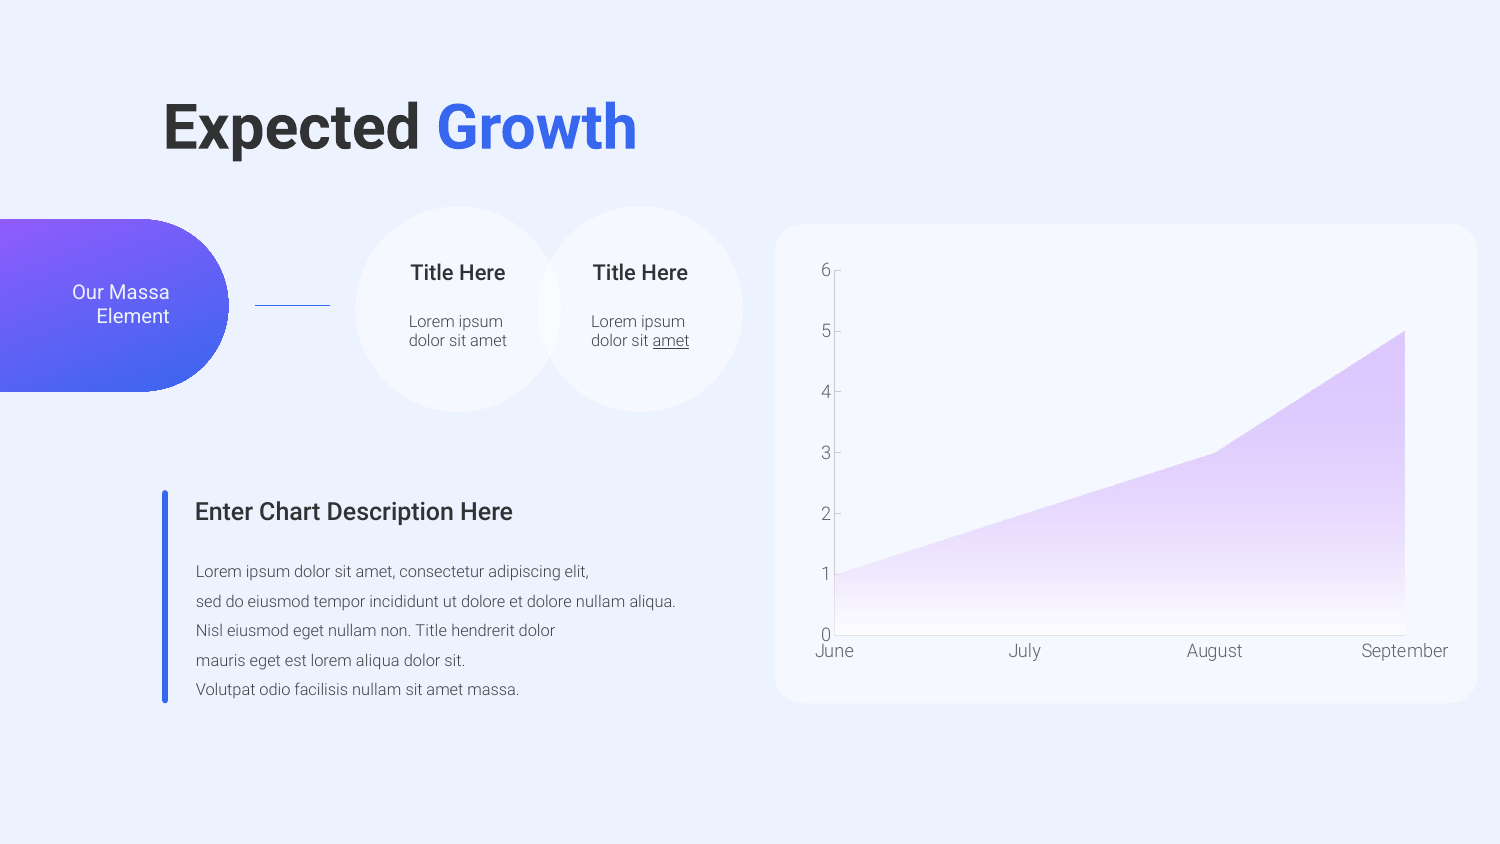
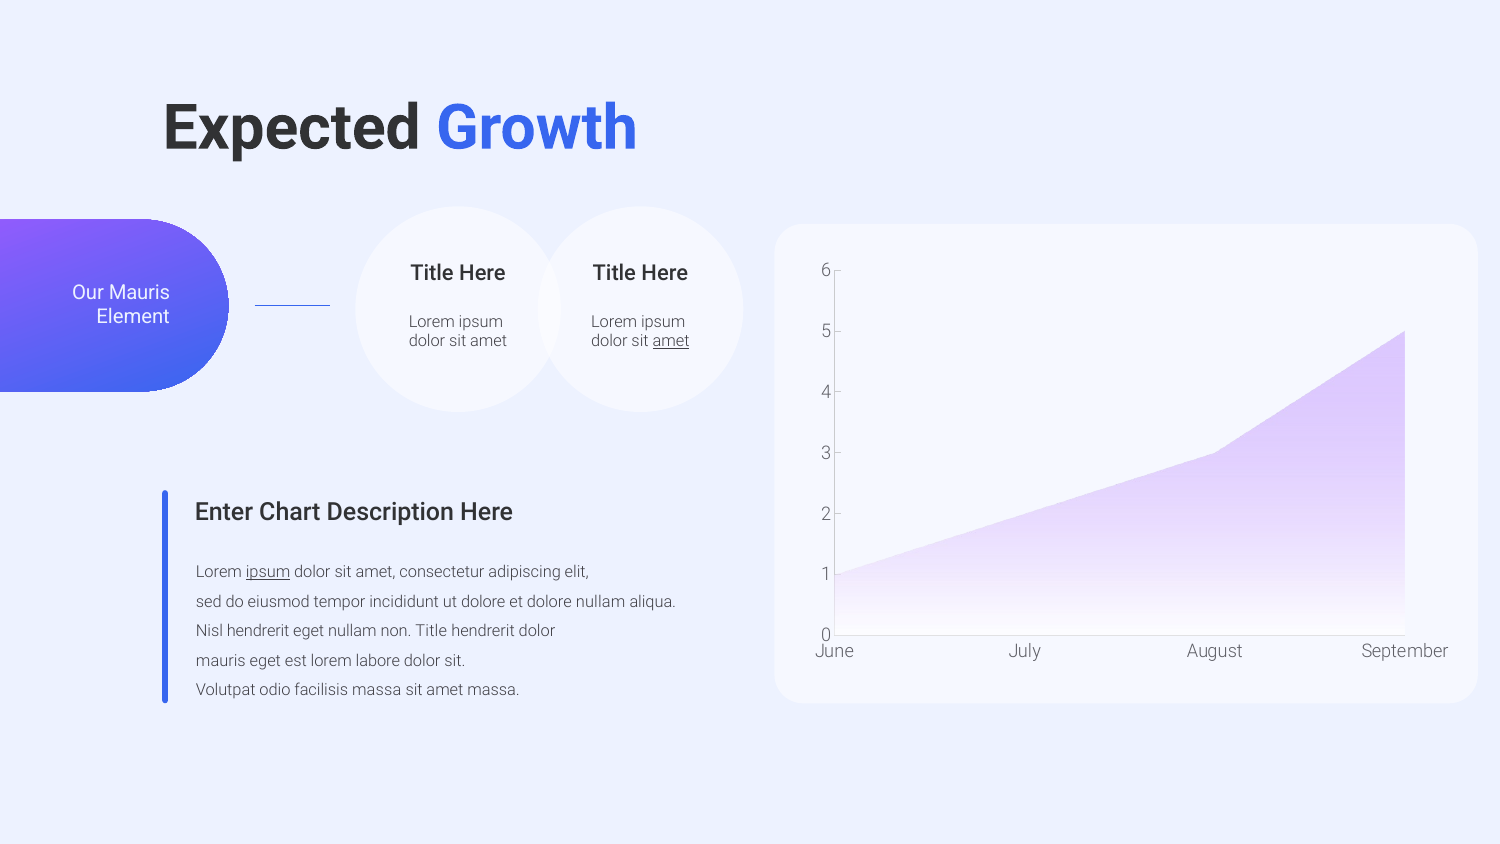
Our Massa: Massa -> Mauris (139, 292)
ipsum underline: none -> present (268, 572)
Nisl eiusmod: eiusmod -> hendrerit (258, 631)
lorem aliqua: aliqua -> labore (378, 661)
facilisis nullam: nullam -> massa (377, 690)
